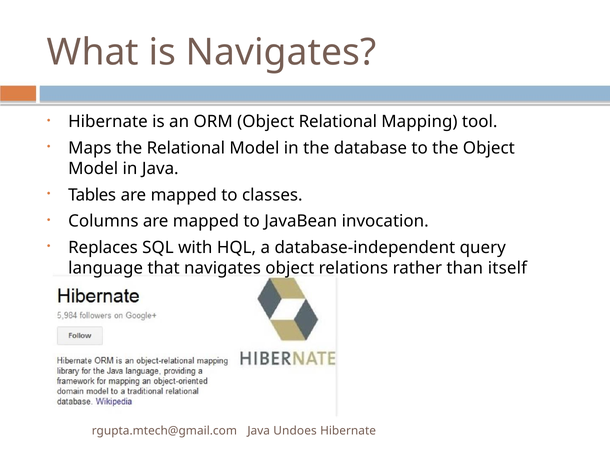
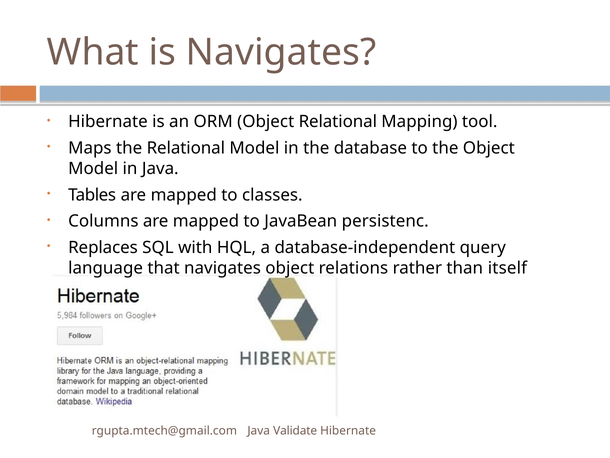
invocation: invocation -> persistenc (385, 221)
Undoes: Undoes -> Validate (295, 430)
